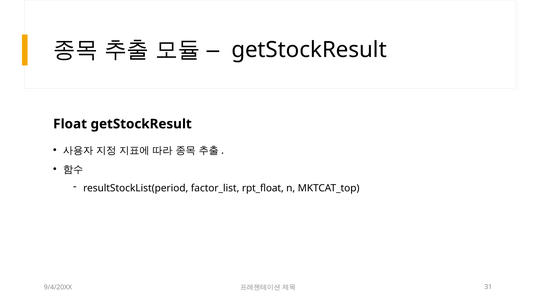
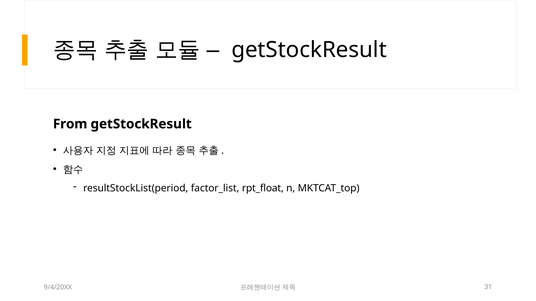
Float: Float -> From (70, 124)
